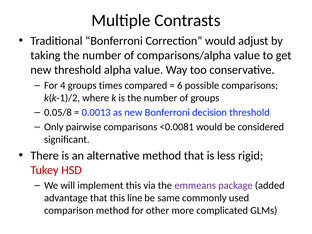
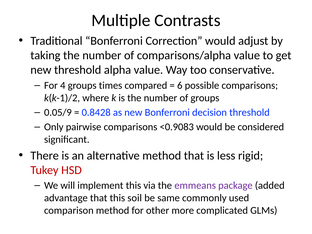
0.05/8: 0.05/8 -> 0.05/9 (58, 112)
0.0013: 0.0013 -> 0.8428 (96, 112)
<0.0081: <0.0081 -> <0.9083 (177, 127)
line: line -> soil (135, 198)
